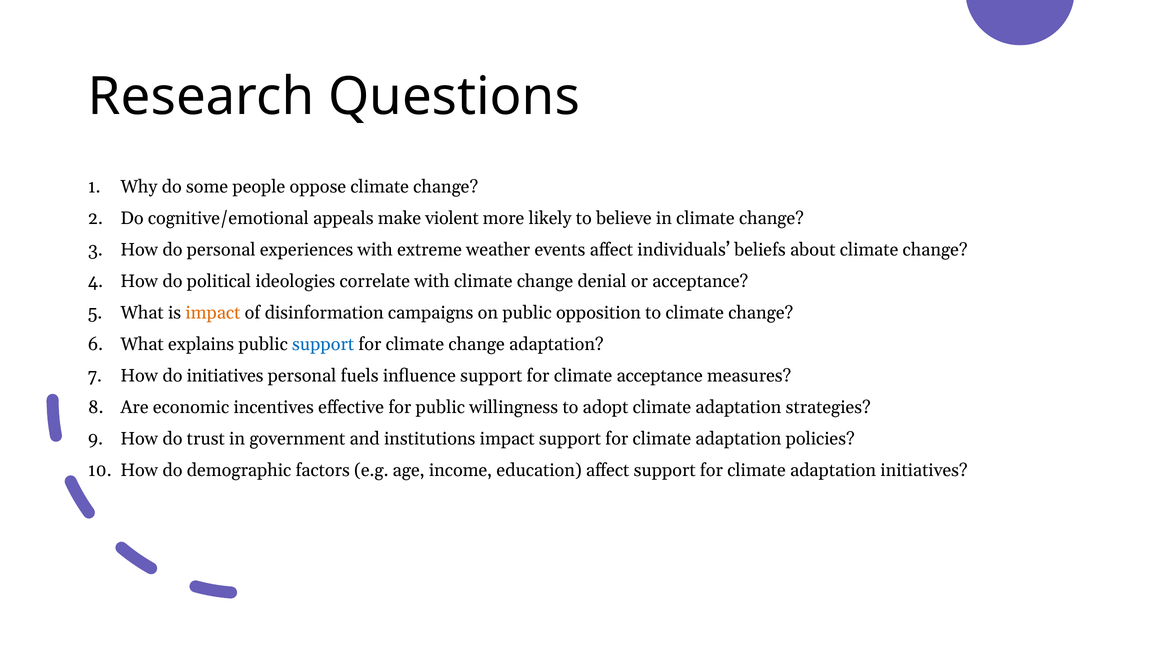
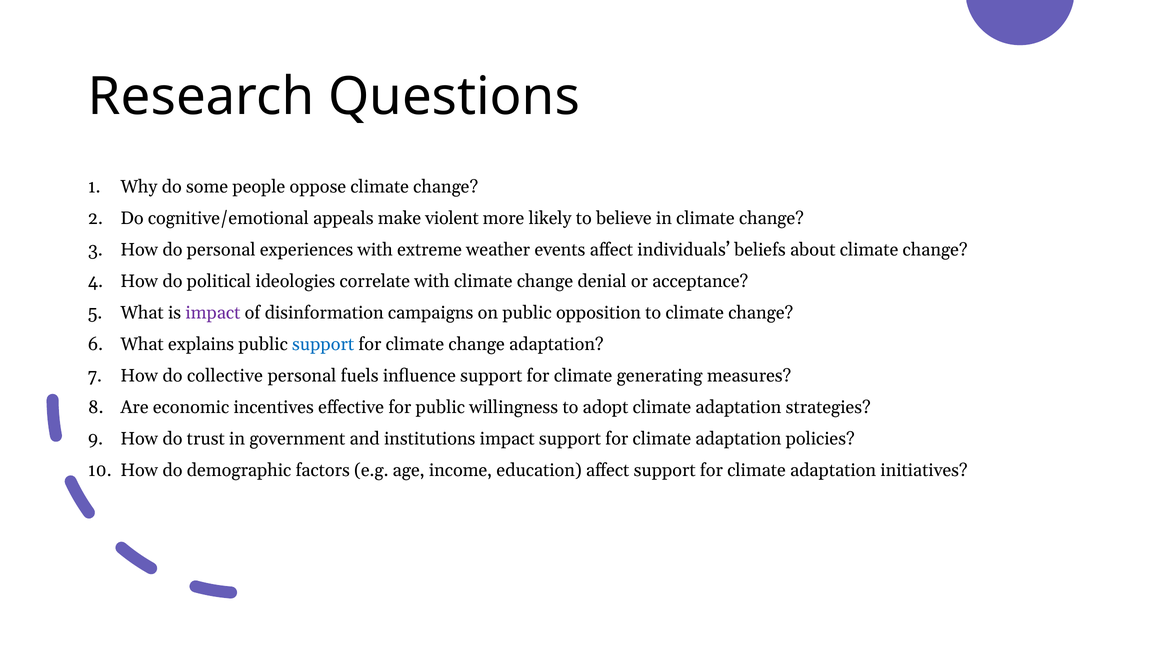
impact colour: orange -> purple (213, 313)
do initiatives: initiatives -> collective (225, 376)
climate acceptance: acceptance -> generating (660, 376)
